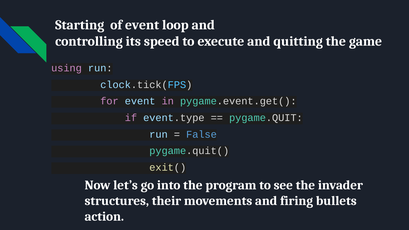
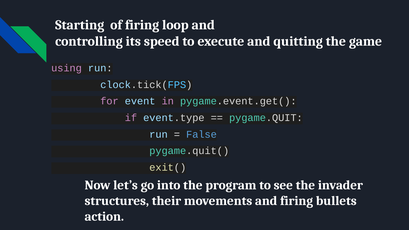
of event: event -> firing (142, 25)
